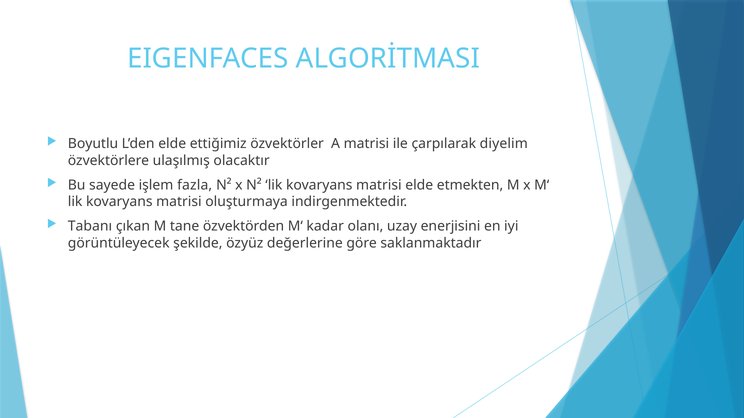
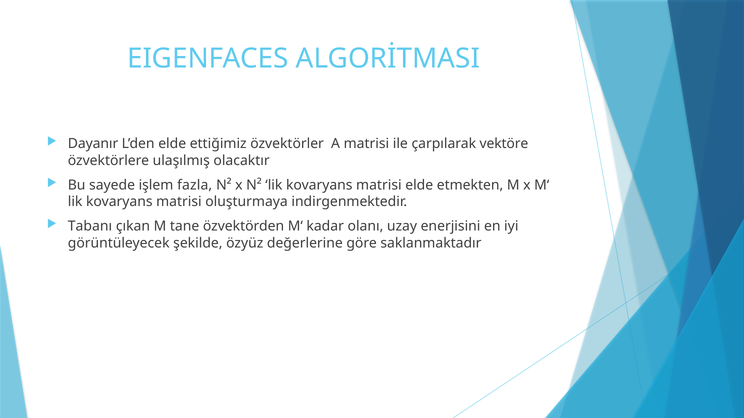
Boyutlu: Boyutlu -> Dayanır (93, 144)
diyelim: diyelim -> vektöre (504, 144)
